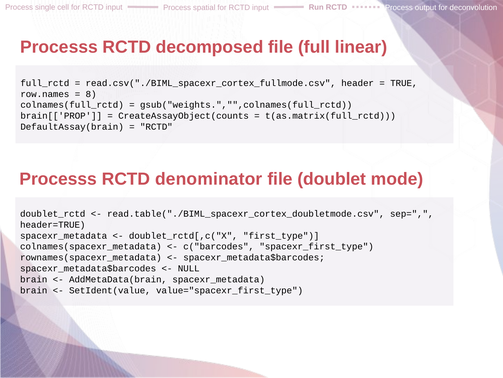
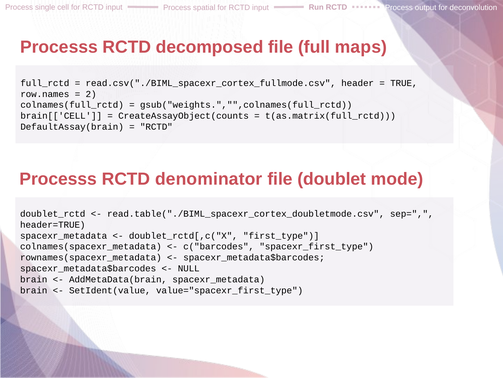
linear: linear -> maps (361, 47)
8: 8 -> 2 (91, 94)
brain[['PROP: brain[['PROP -> brain[['CELL (61, 116)
